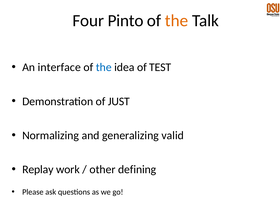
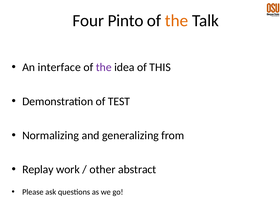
the colour: blue -> purple (104, 67)
TEST: TEST -> THIS (160, 67)
JUST: JUST -> TEST (119, 101)
valid: valid -> from (173, 135)
defining: defining -> abstract (137, 170)
